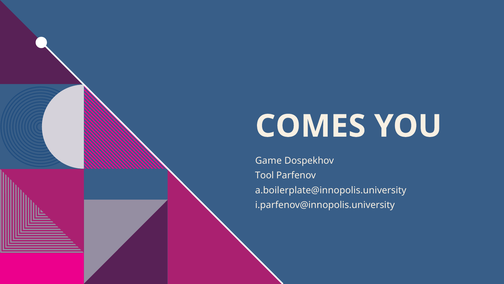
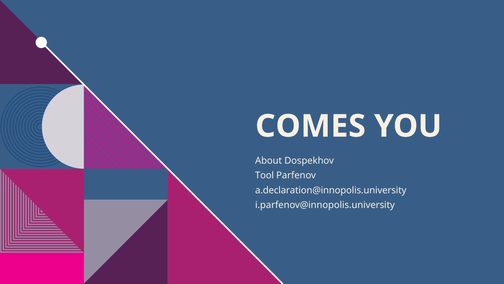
Game: Game -> About (269, 160)
a.boilerplate@innopolis.university: a.boilerplate@innopolis.university -> a.declaration@innopolis.university (331, 190)
